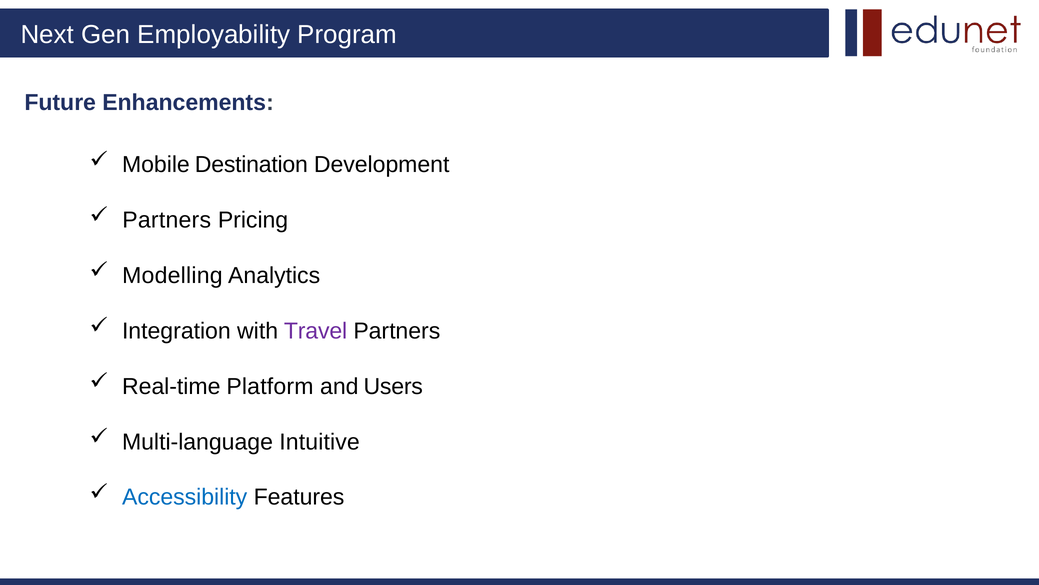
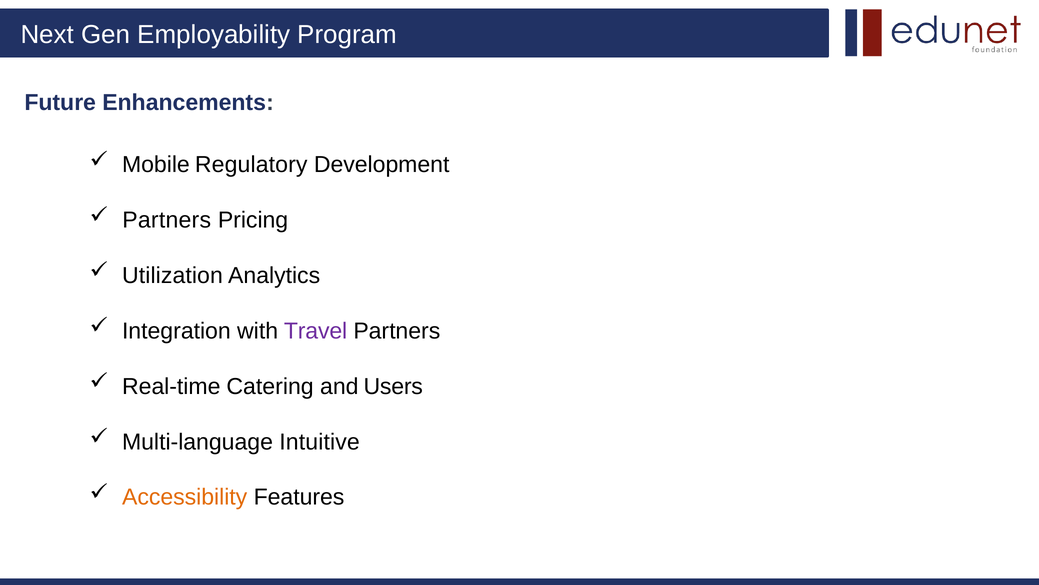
Destination: Destination -> Regulatory (251, 165)
Modelling: Modelling -> Utilization (172, 275)
Platform: Platform -> Catering (270, 386)
Accessibility colour: blue -> orange (185, 497)
